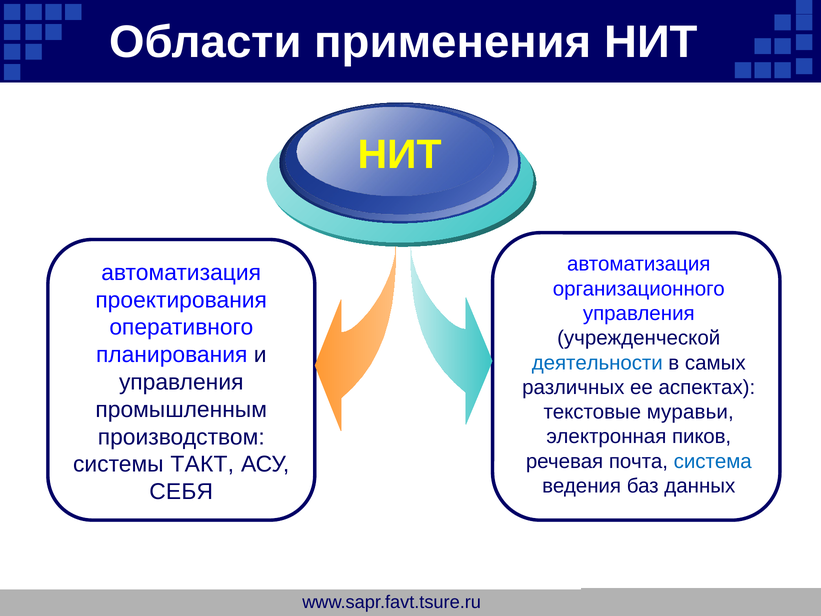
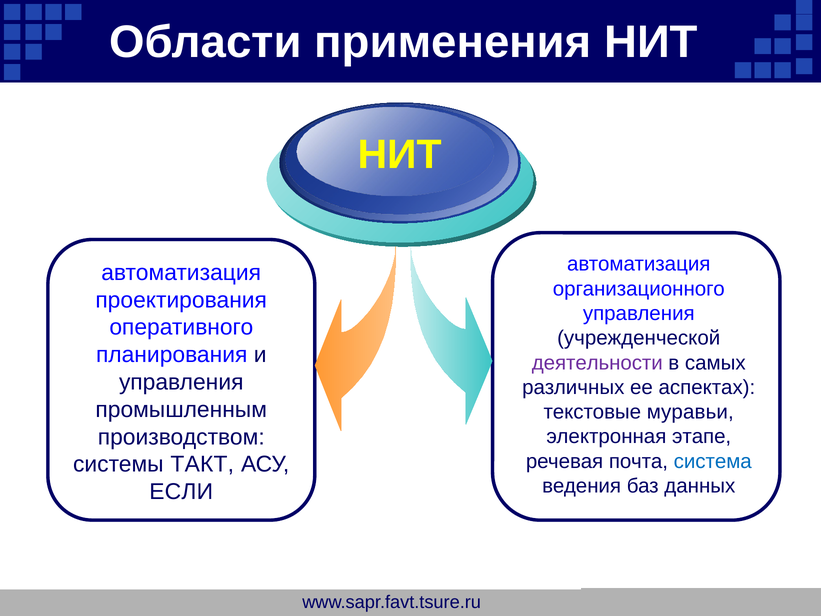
деятельности colour: blue -> purple (597, 363)
пиков: пиков -> этапе (702, 436)
СЕБЯ: СЕБЯ -> ЕСЛИ (181, 492)
